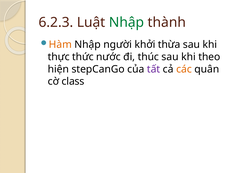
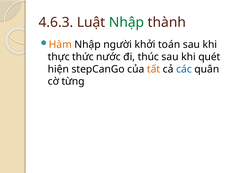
6.2.3: 6.2.3 -> 4.6.3 (56, 22)
thừa: thừa -> toán (169, 45)
theo: theo -> quét (209, 57)
tất colour: purple -> orange (154, 69)
các colour: orange -> blue (184, 69)
class: class -> từng (73, 82)
